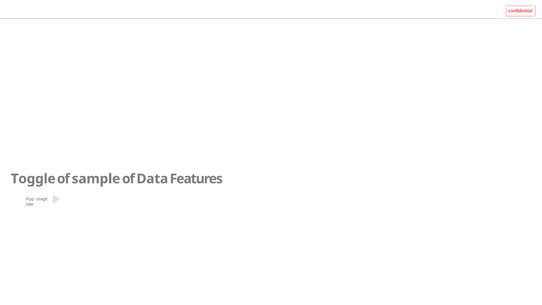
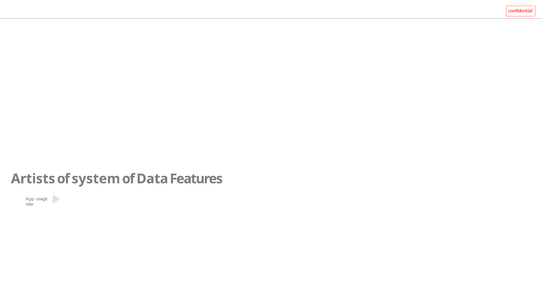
Toggle: Toggle -> Artists (33, 179)
sample: sample -> system (96, 179)
